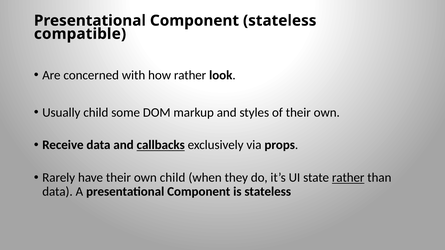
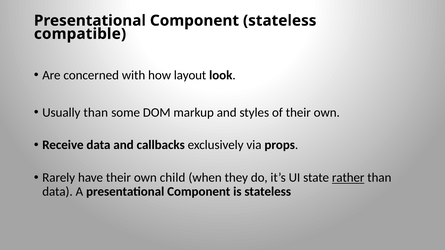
how rather: rather -> layout (190, 75)
Usually child: child -> than (96, 113)
callbacks underline: present -> none (161, 145)
